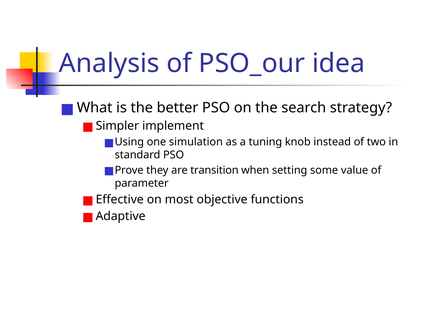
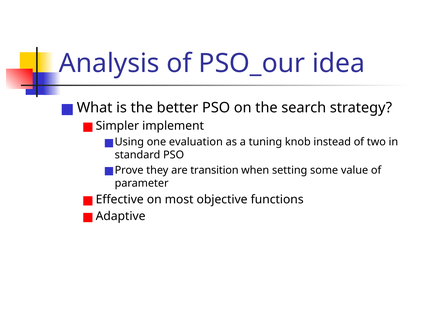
simulation: simulation -> evaluation (196, 142)
